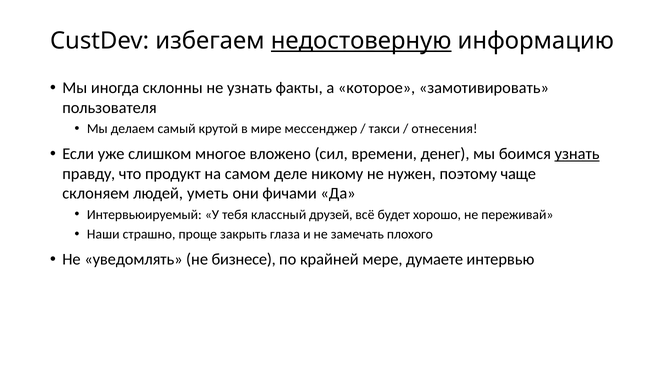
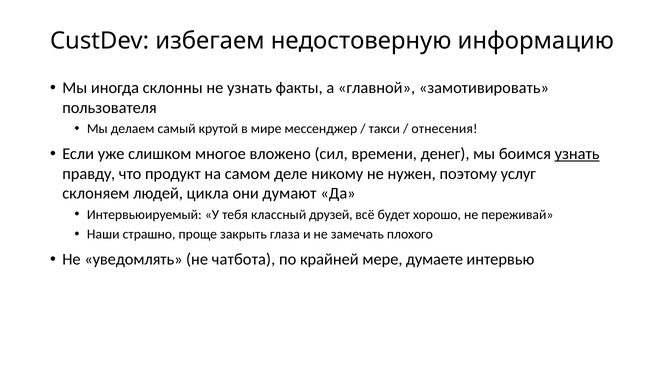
недостоверную underline: present -> none (361, 41)
которое: которое -> главной (377, 88)
чаще: чаще -> услуг (518, 174)
уметь: уметь -> цикла (208, 193)
фичами: фичами -> думают (290, 193)
бизнесе: бизнесе -> чатбота (244, 260)
